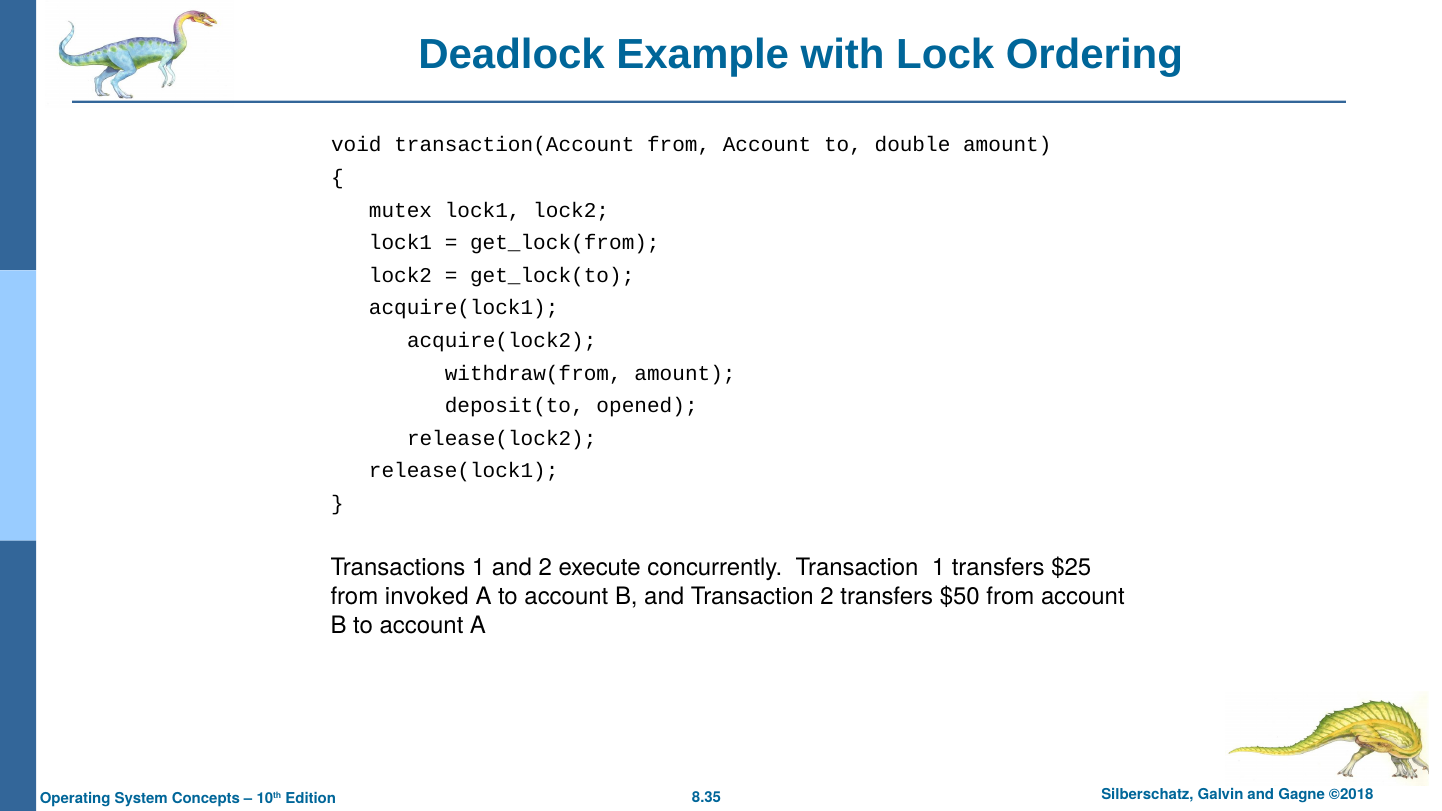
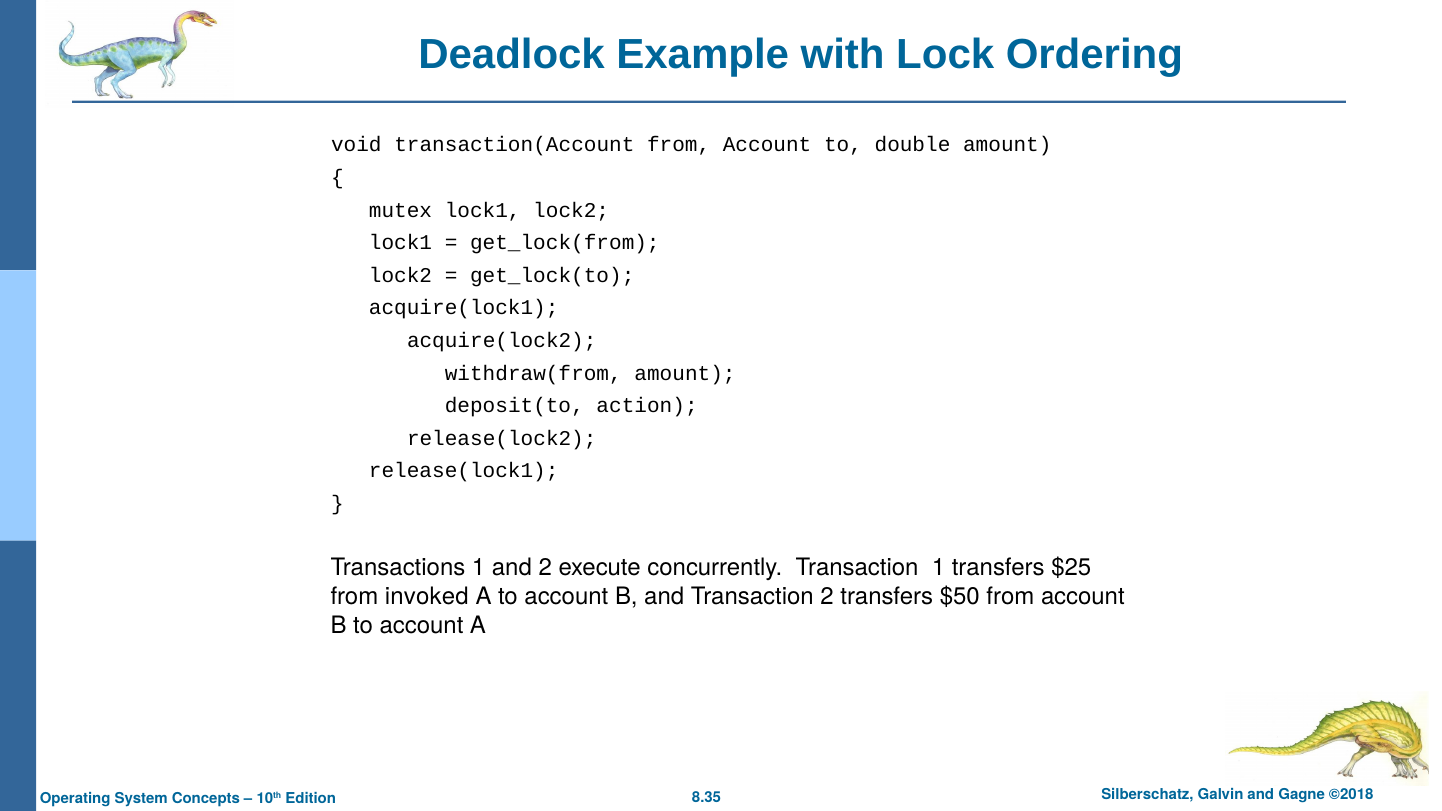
opened: opened -> action (647, 406)
